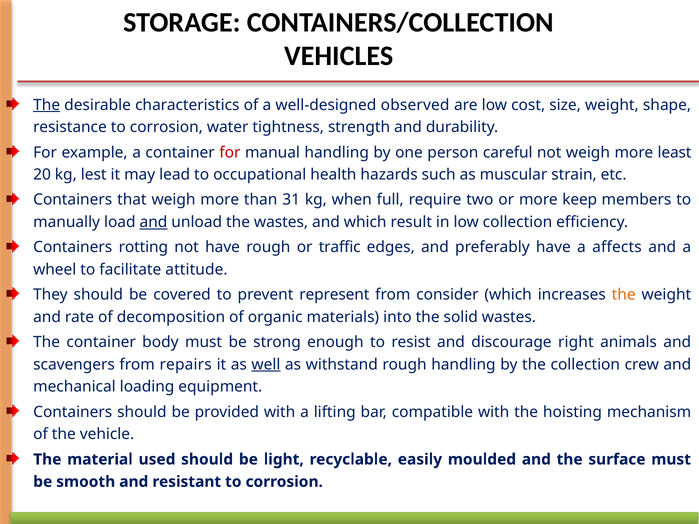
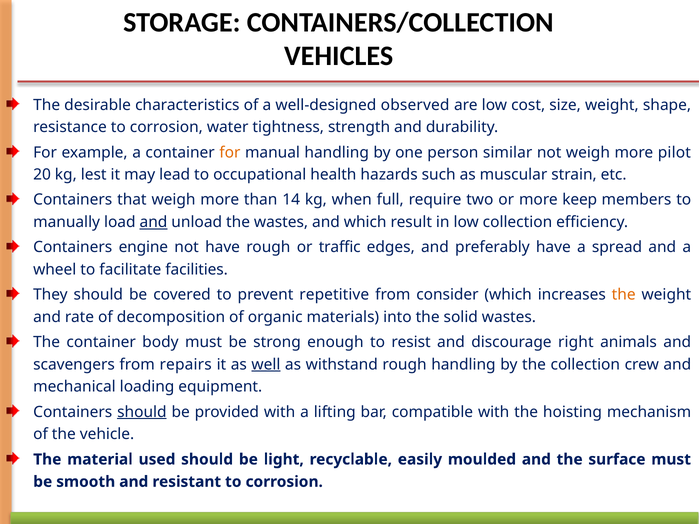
The underline: present -> none (47, 105)
for colour: red -> orange (230, 152)
careful: careful -> similar (508, 152)
least: least -> pilot (674, 152)
31: 31 -> 14 (291, 200)
rotting: rotting -> engine (143, 247)
affects: affects -> spread (617, 247)
attitude: attitude -> facilities (197, 270)
represent: represent -> repetitive (334, 295)
should underline: none -> present (142, 412)
